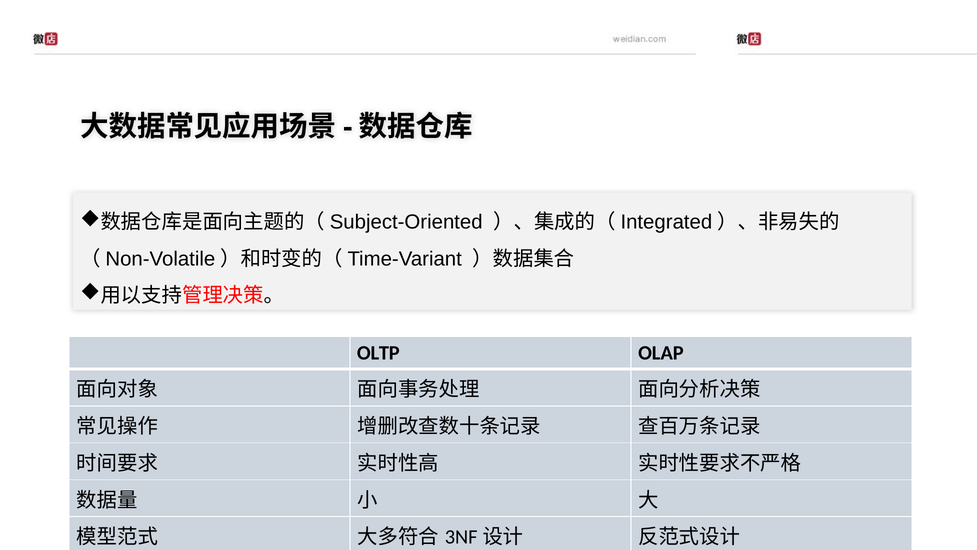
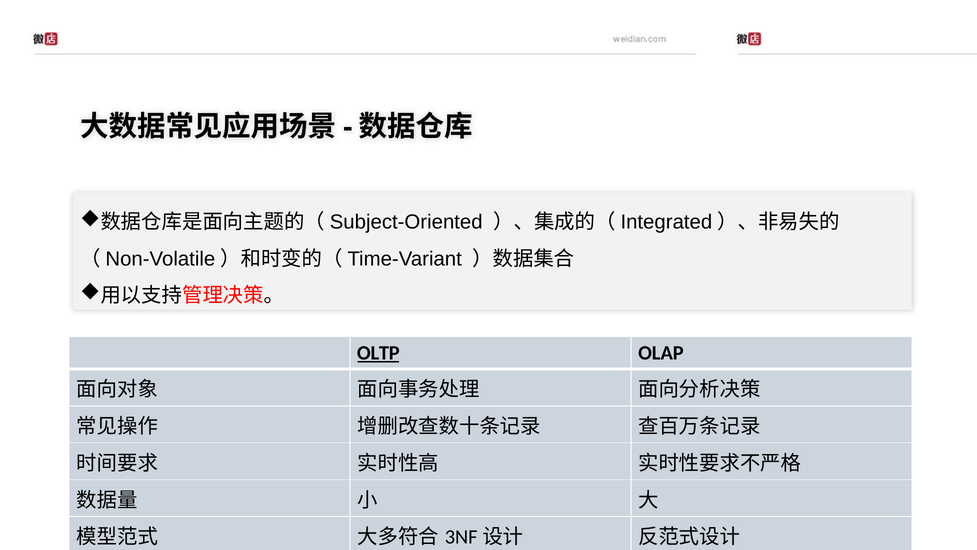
OLTP underline: none -> present (378, 353)
